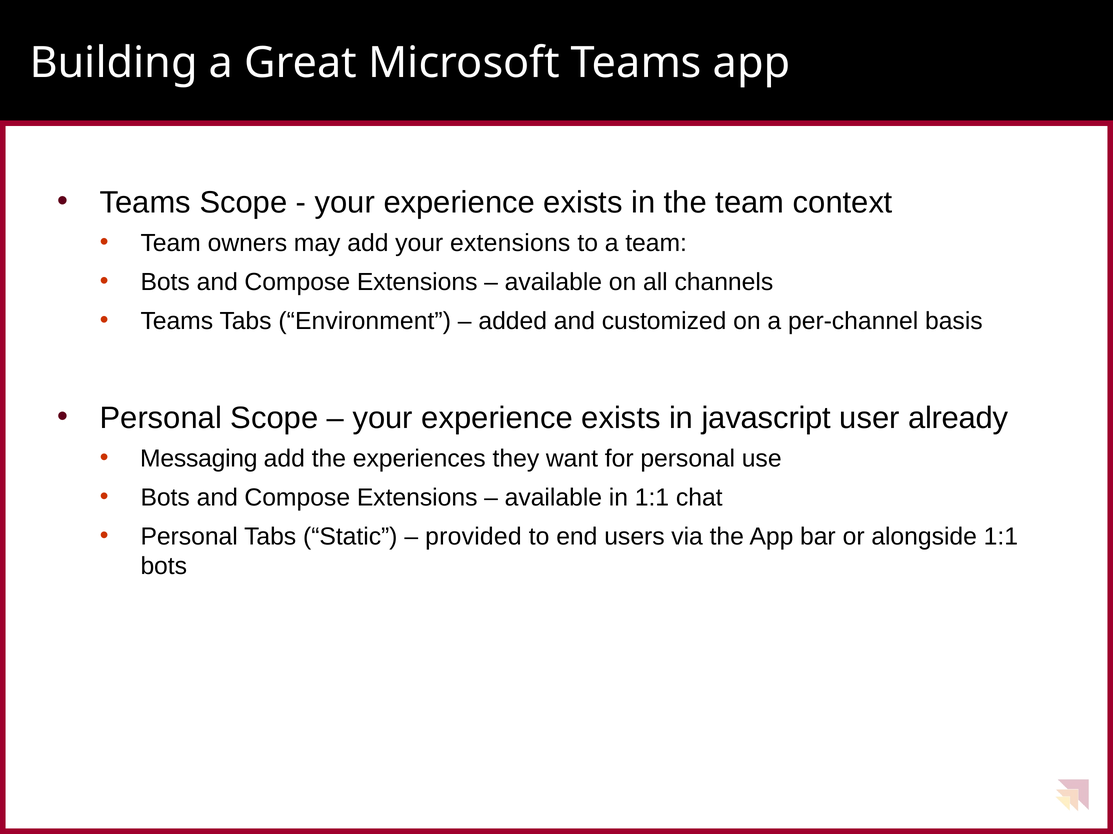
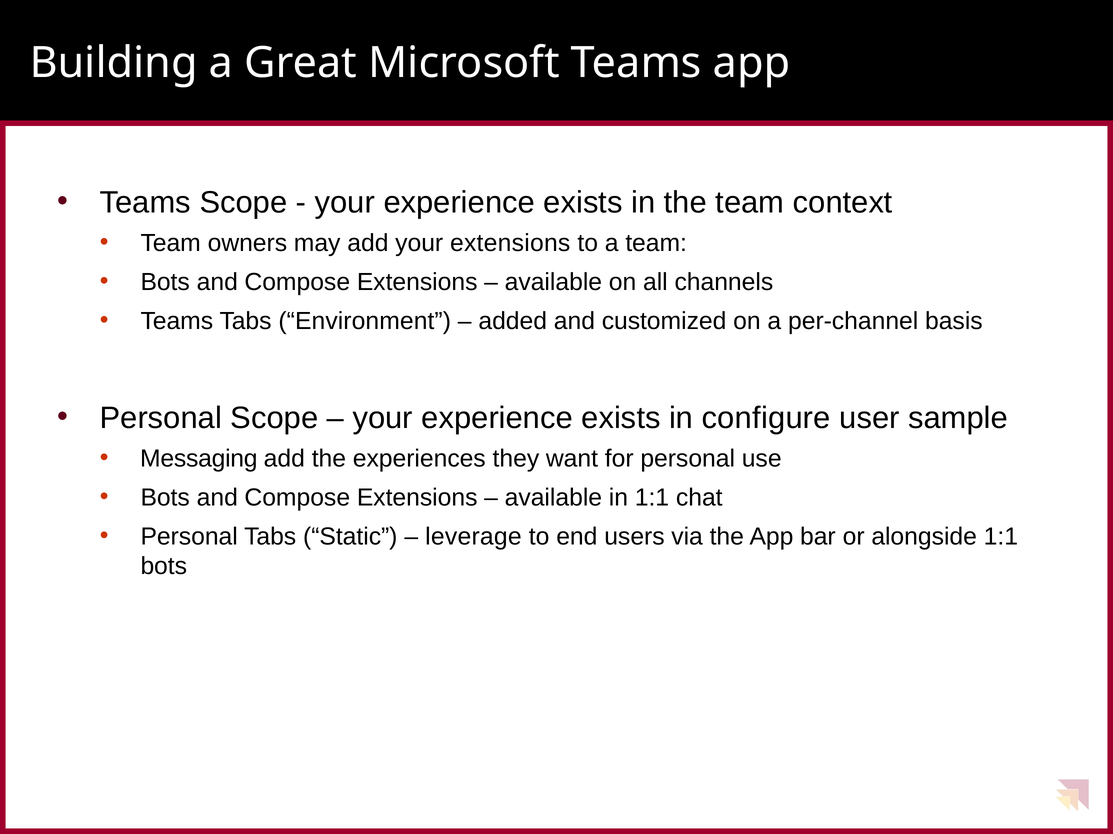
javascript: javascript -> configure (766, 418)
already: already -> sample (958, 418)
provided: provided -> leverage (473, 537)
